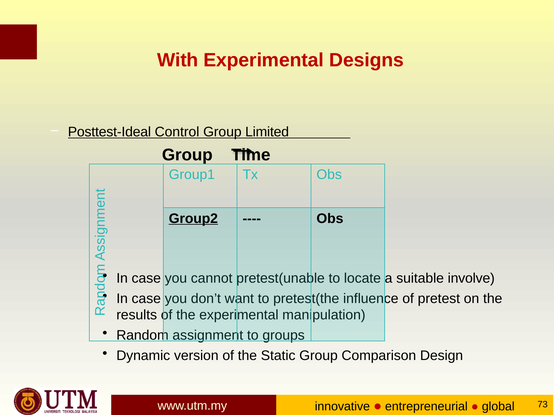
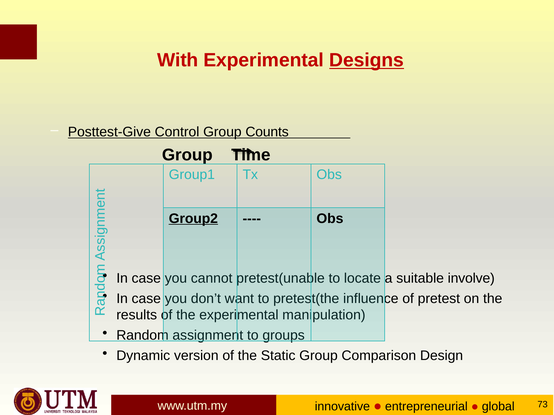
Designs underline: none -> present (367, 60)
Posttest-Ideal: Posttest-Ideal -> Posttest-Give (109, 132)
Limited: Limited -> Counts (267, 132)
